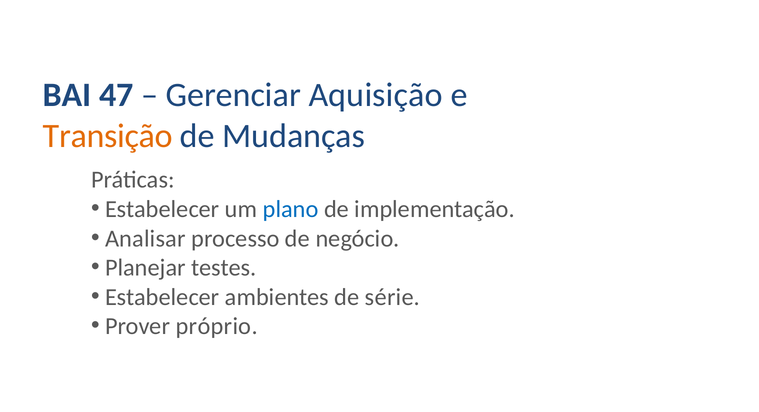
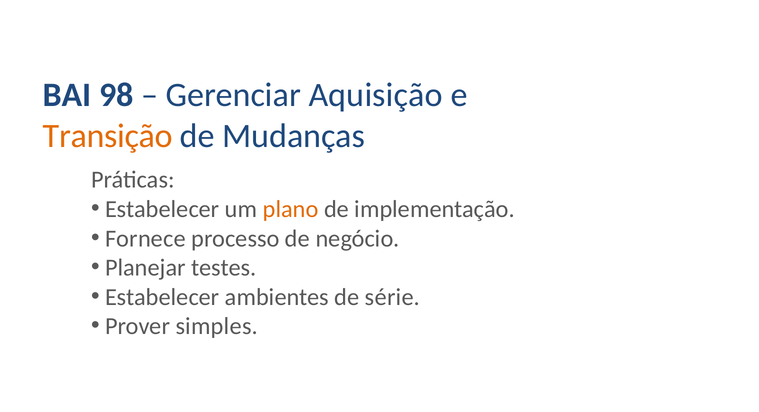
47: 47 -> 98 (116, 95)
plano colour: blue -> orange (291, 209)
Analisar: Analisar -> Fornece (145, 238)
próprio: próprio -> simples (217, 326)
